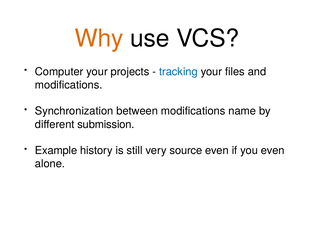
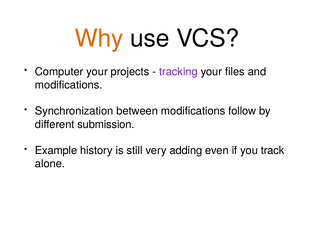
tracking colour: blue -> purple (178, 71)
name: name -> follow (242, 111)
source: source -> adding (186, 150)
you even: even -> track (273, 150)
